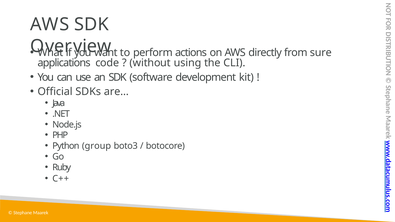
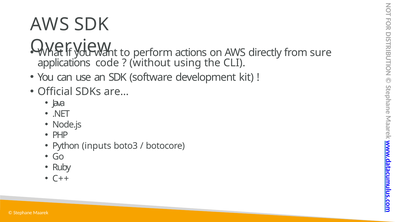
group: group -> inputs (97, 146)
